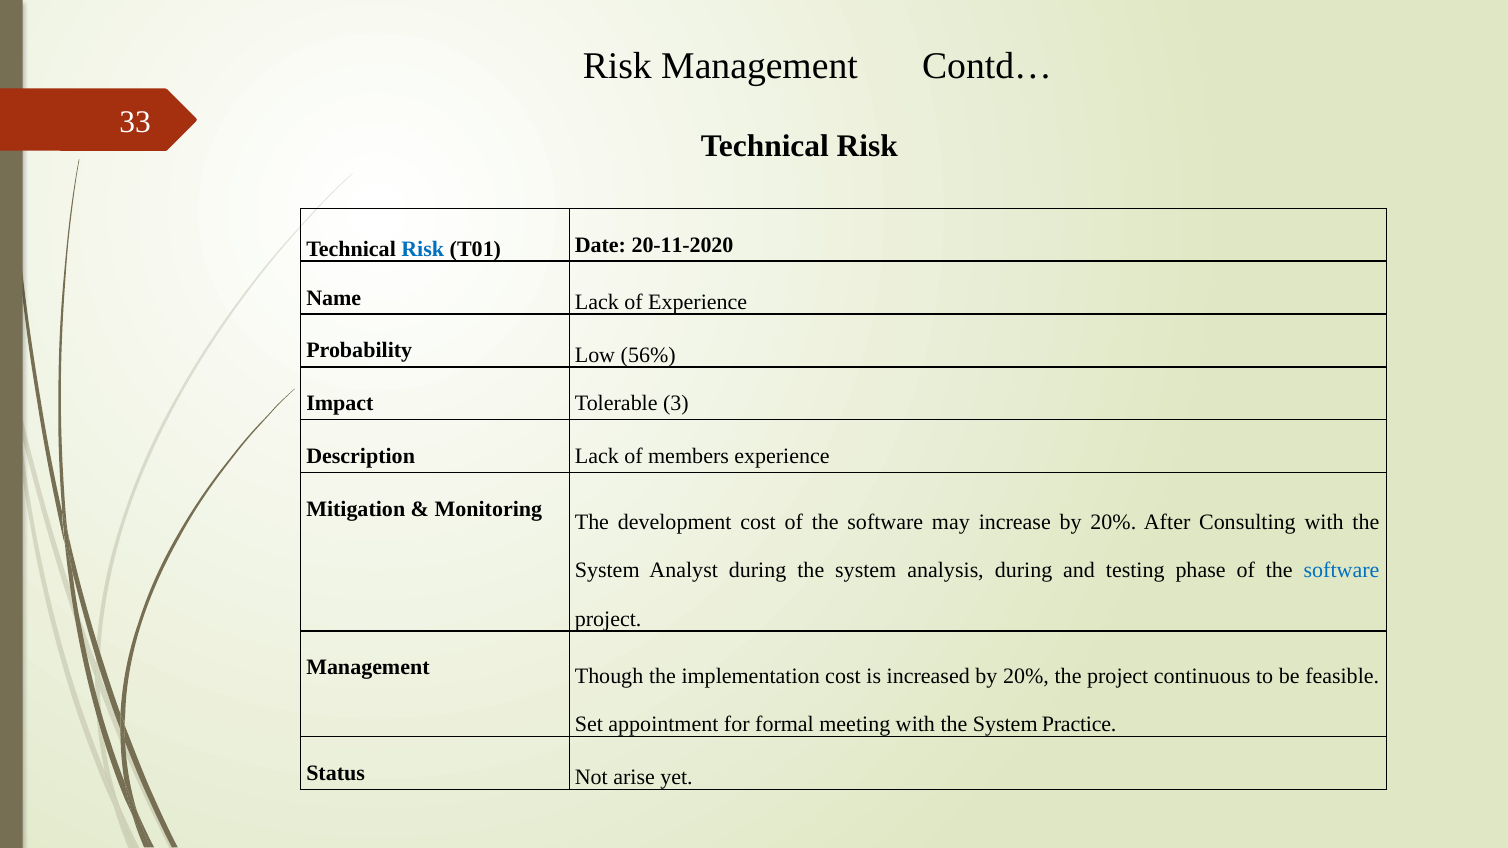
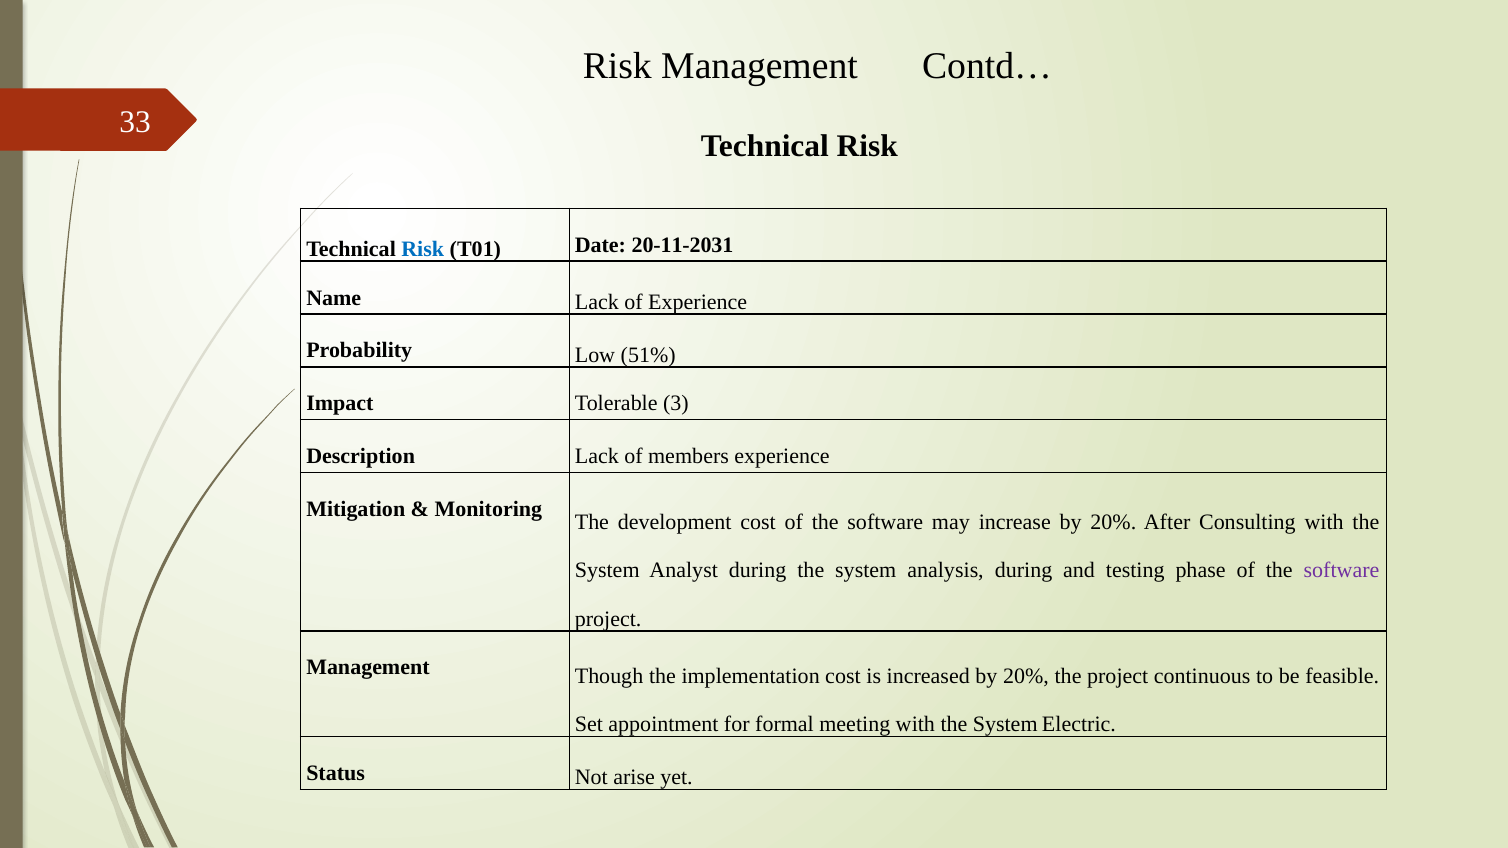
20-11-2020: 20-11-2020 -> 20-11-2031 (683, 245)
56%: 56% -> 51% (648, 355)
software colour: blue -> purple (1341, 571)
Practice: Practice -> Electric (1079, 725)
